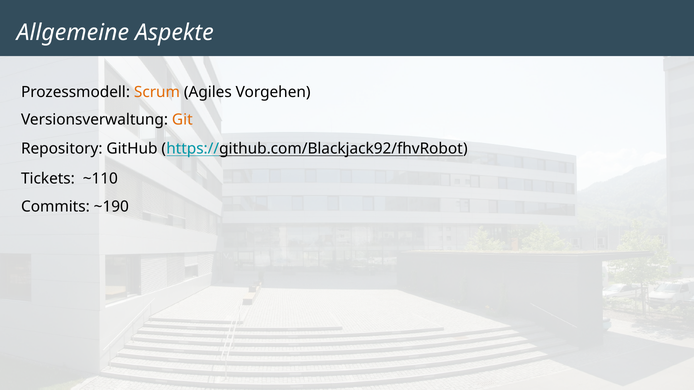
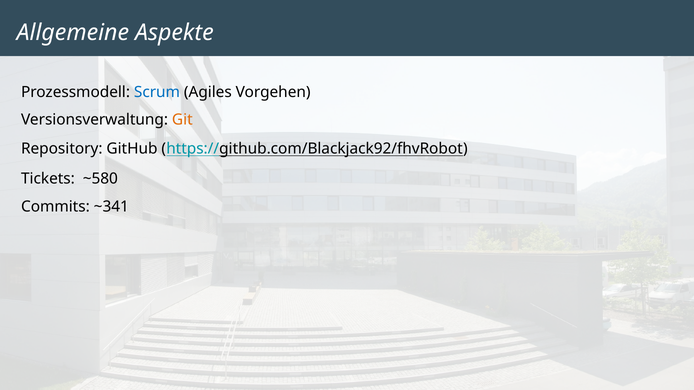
Scrum colour: orange -> blue (157, 92)
~110: ~110 -> ~580 (100, 179)
~190: ~190 -> ~341 (111, 207)
